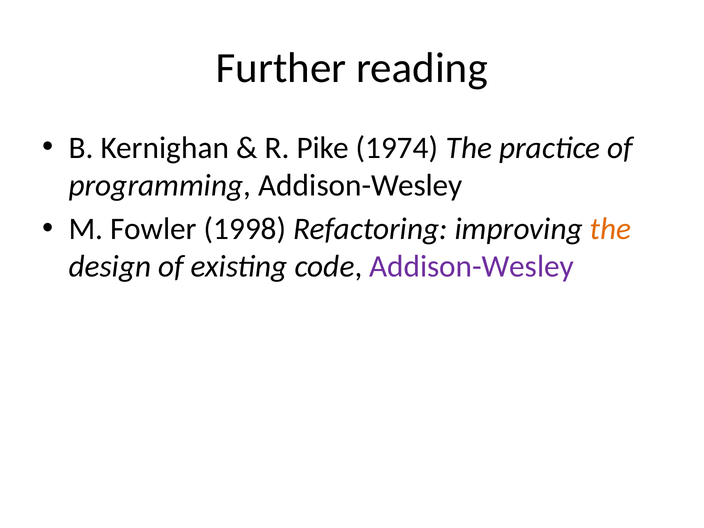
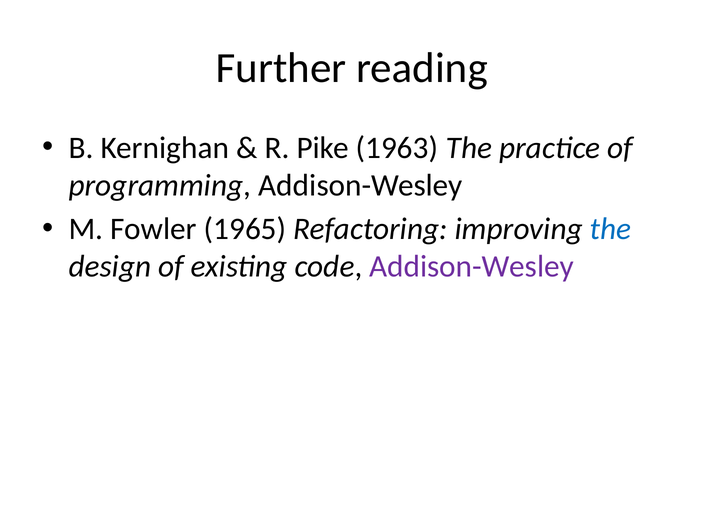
1974: 1974 -> 1963 (397, 148)
1998: 1998 -> 1965 (245, 229)
the colour: orange -> blue (611, 229)
